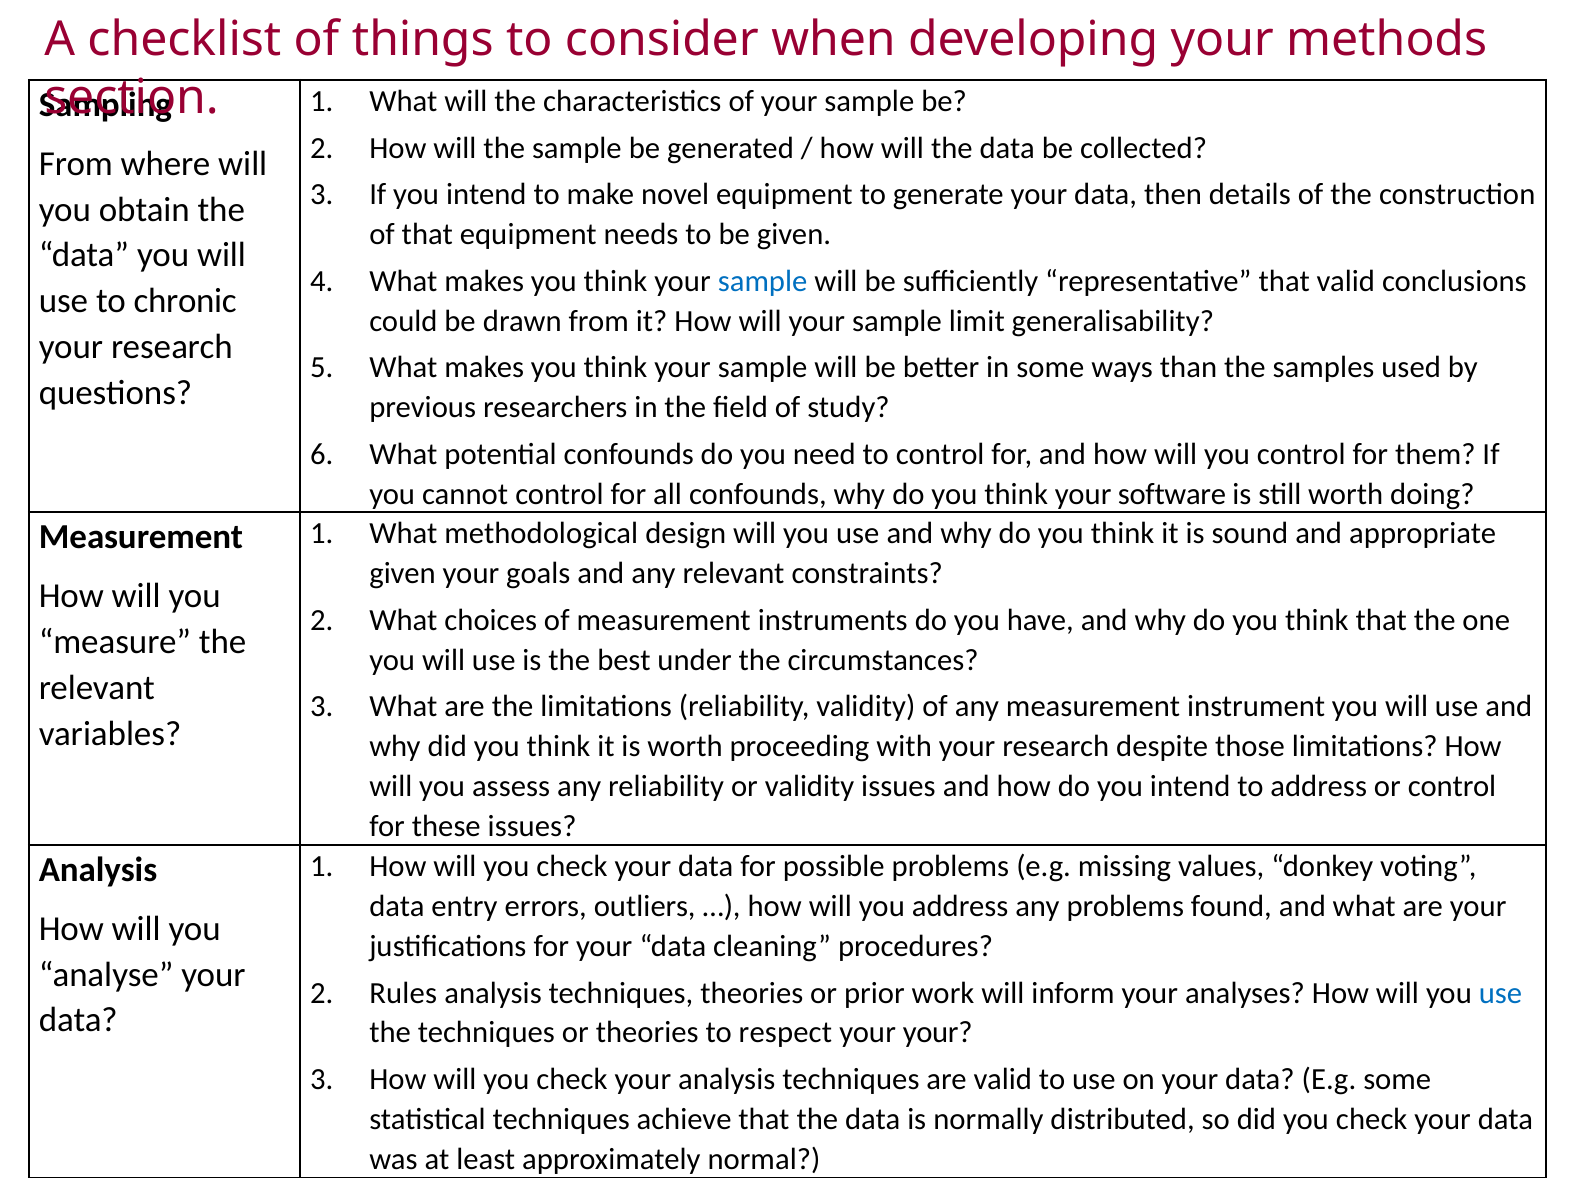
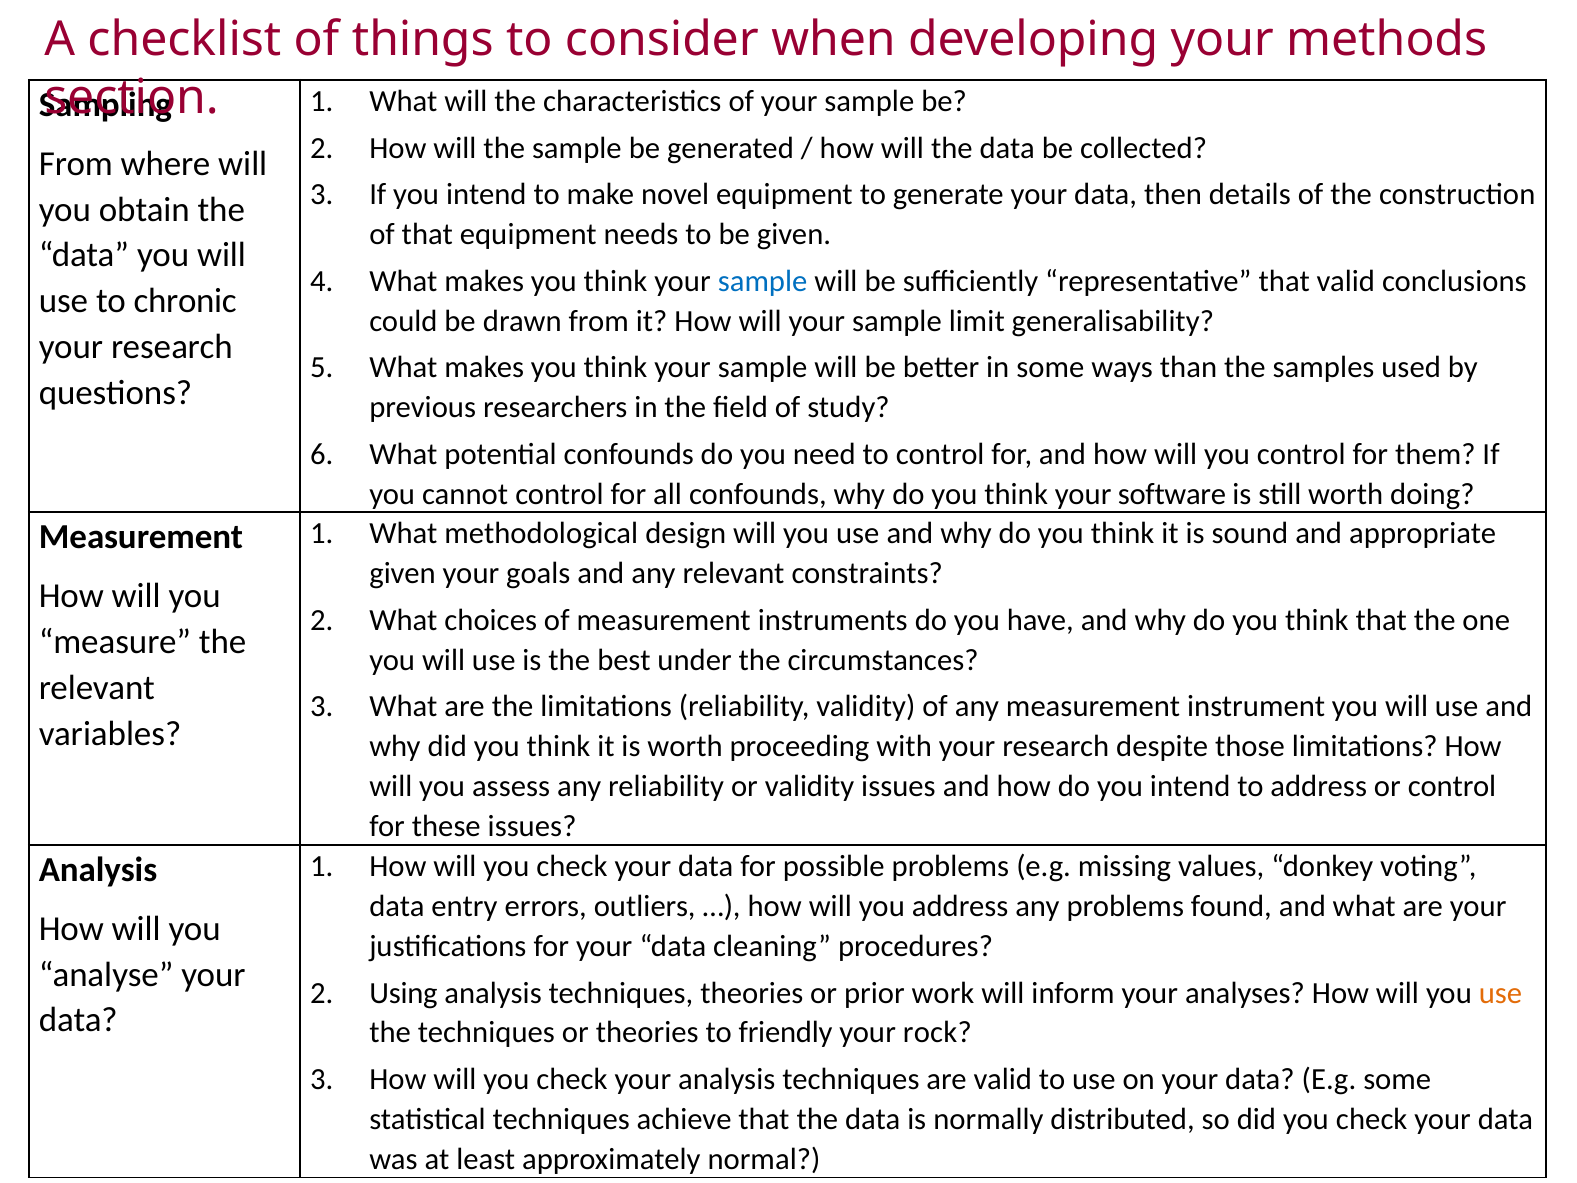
Rules: Rules -> Using (403, 993)
use colour: blue -> orange (1501, 993)
respect: respect -> friendly (786, 1033)
your your: your -> rock (937, 1033)
